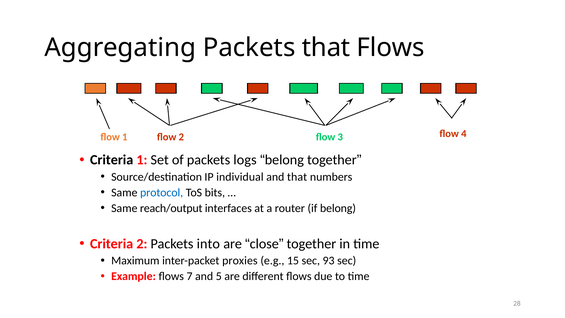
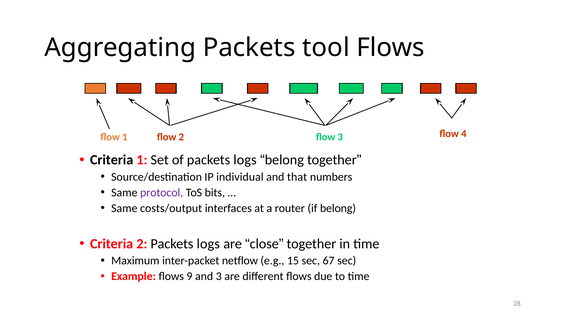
Packets that: that -> tool (326, 47)
protocol colour: blue -> purple (162, 192)
reach/output: reach/output -> costs/output (171, 208)
2 Packets into: into -> logs (208, 244)
proxies: proxies -> netflow (240, 261)
93: 93 -> 67 (329, 261)
7: 7 -> 9 (190, 276)
and 5: 5 -> 3 (219, 276)
